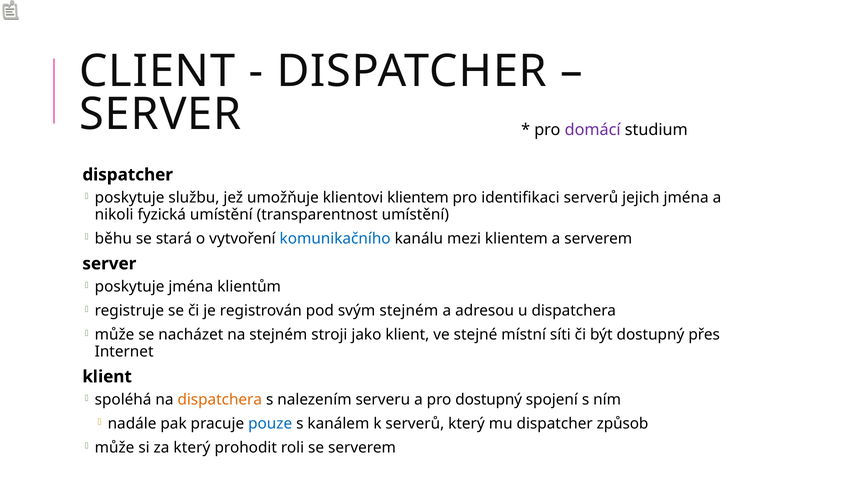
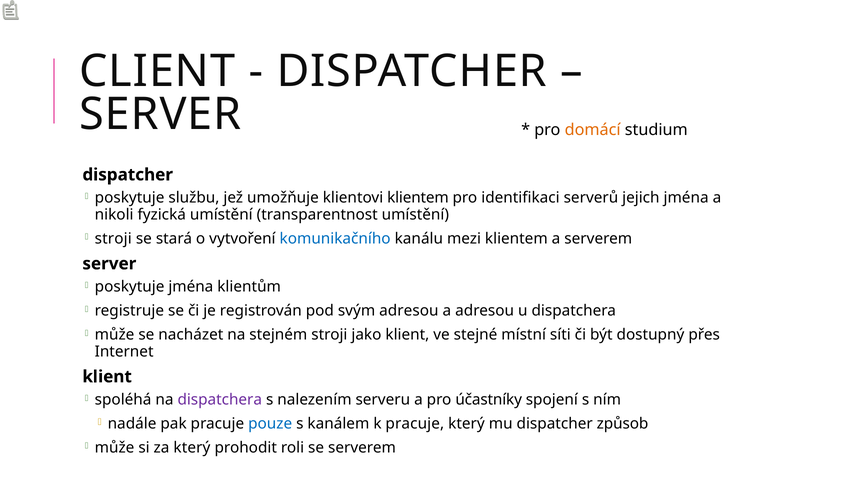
domácí colour: purple -> orange (593, 130)
běhu: běhu -> stroji (113, 238)
svým stejném: stejném -> adresou (409, 311)
dispatchera colour: orange -> purple (220, 399)
pro dostupný: dostupný -> účastníky (489, 399)
k serverů: serverů -> pracuje (415, 423)
